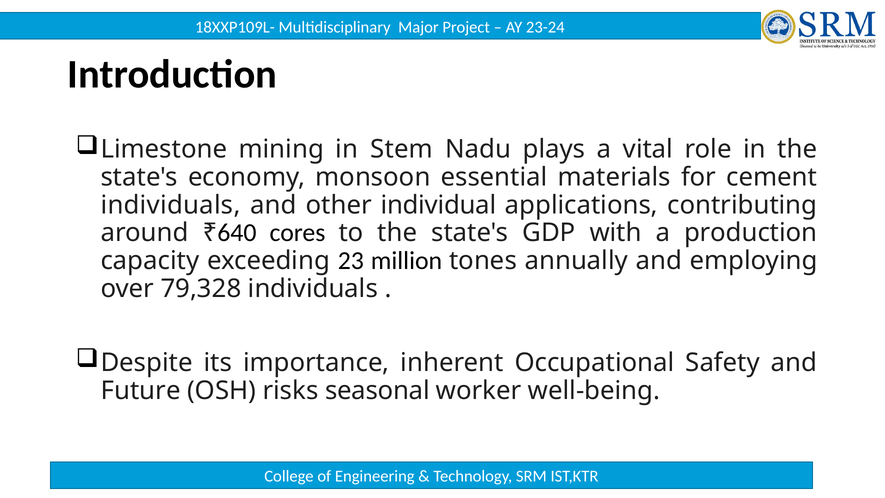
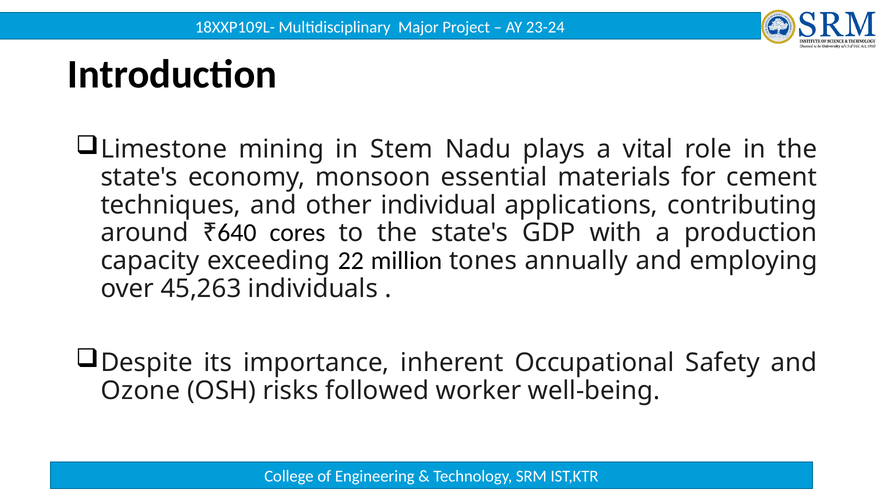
individuals: individuals -> techniques (171, 205)
23: 23 -> 22 (351, 261)
79,328: 79,328 -> 45,263 (201, 288)
Future: Future -> Ozone (141, 390)
seasonal: seasonal -> followed (377, 390)
